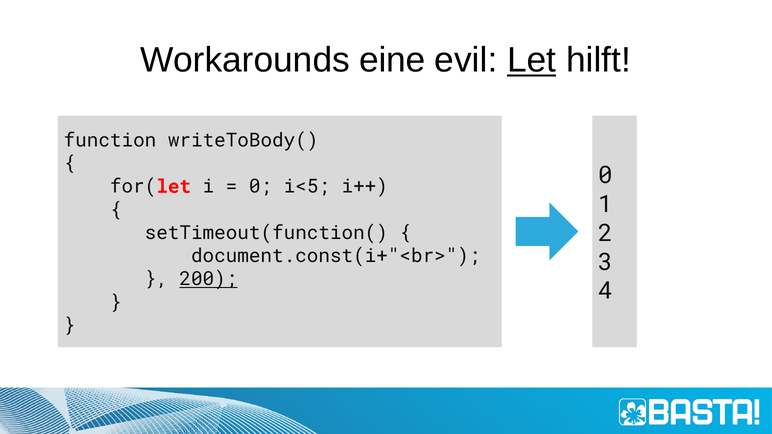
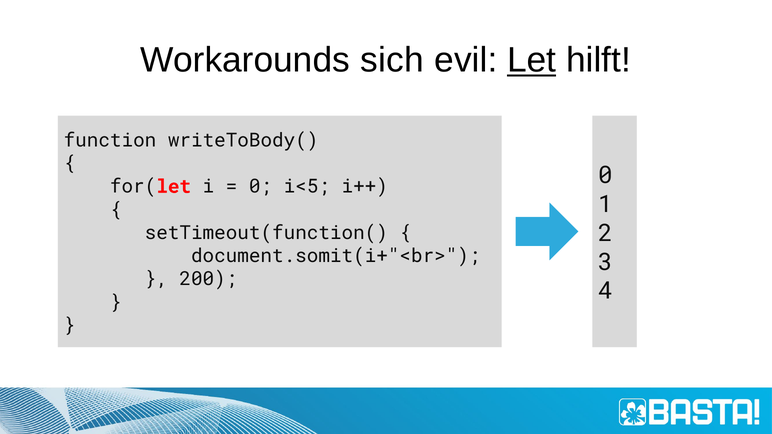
eine: eine -> sich (392, 60)
document.const(i+"<br>: document.const(i+"<br> -> document.somit(i+"<br> (336, 256)
200 underline: present -> none (208, 279)
